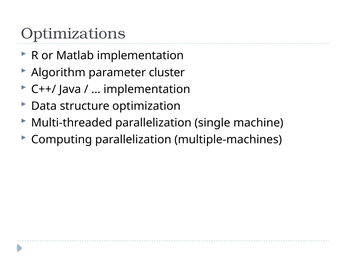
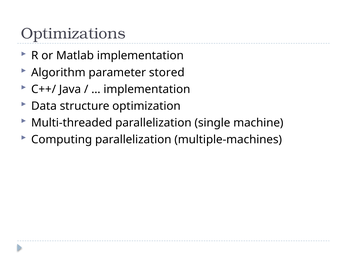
cluster: cluster -> stored (167, 73)
